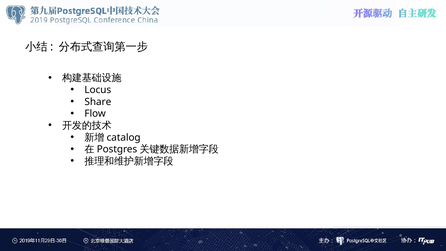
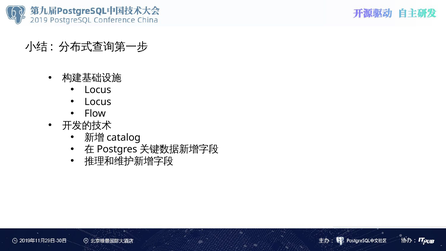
Share: Share -> Locus (98, 102)
